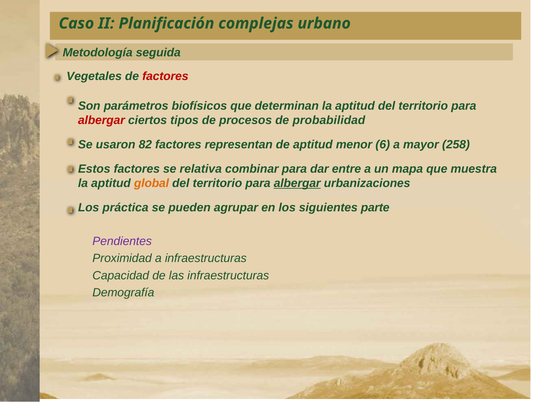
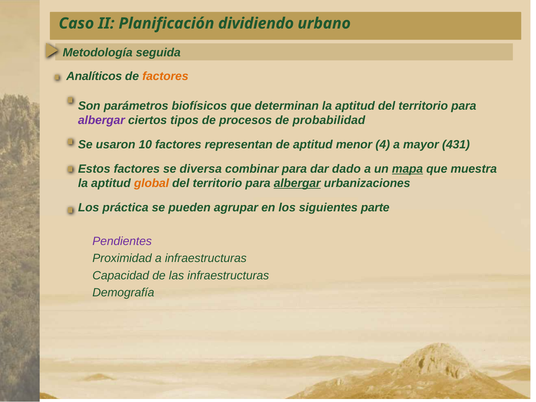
complejas: complejas -> dividiendo (256, 23)
Vegetales: Vegetales -> Analíticos (94, 76)
factores colour: red -> orange (165, 76)
albergar colour: red -> purple (101, 120)
82: 82 -> 10 (145, 145)
6: 6 -> 4 (383, 145)
258: 258 -> 431 (456, 145)
relativa: relativa -> diversa (201, 169)
entre: entre -> dado (346, 169)
mapa underline: none -> present (408, 169)
